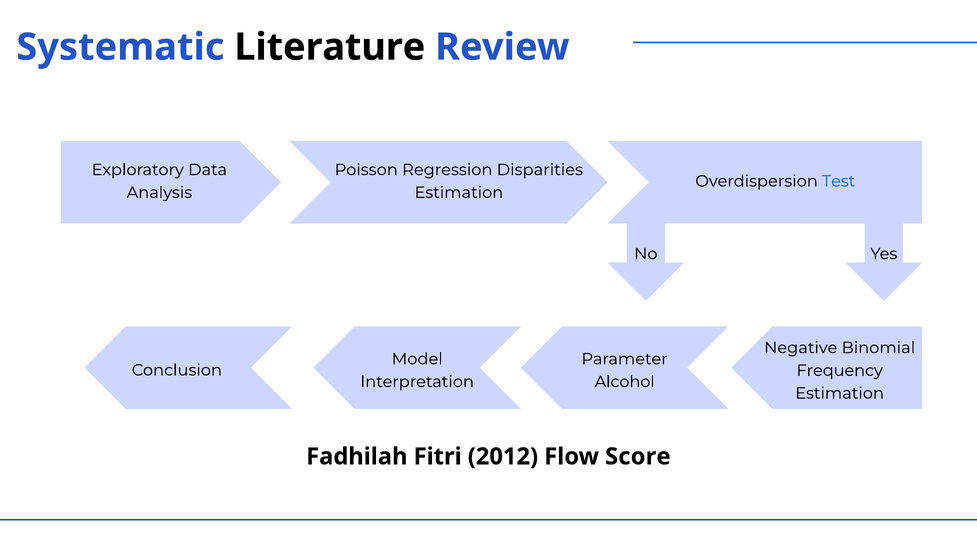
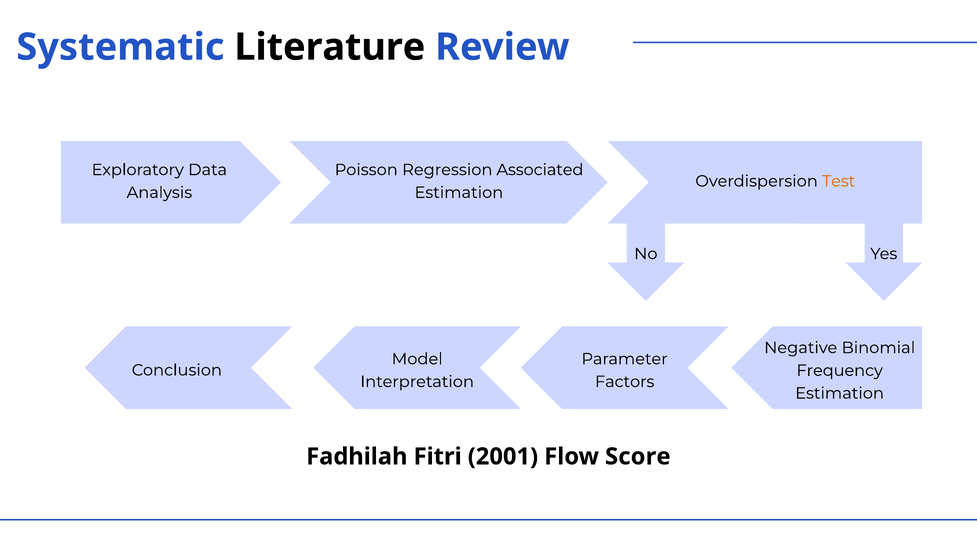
Disparities: Disparities -> Associated (540, 170)
Test colour: blue -> orange (839, 181)
Alcohol: Alcohol -> Factors (625, 381)
2012: 2012 -> 2001 (503, 456)
